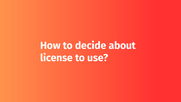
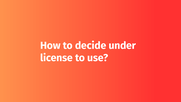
about: about -> under (122, 46)
